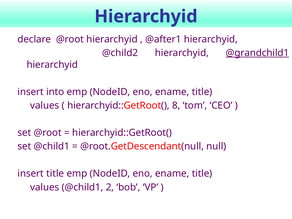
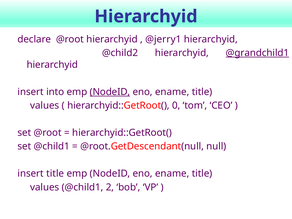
@after1: @after1 -> @jerry1 (163, 39)
NodeID underline: none -> present (110, 92)
8: 8 -> 0 (176, 105)
